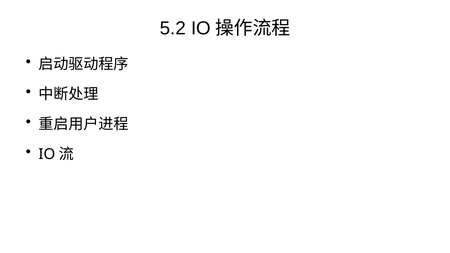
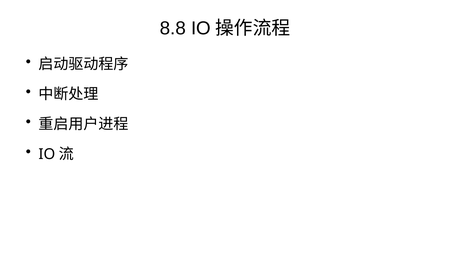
5.2: 5.2 -> 8.8 (173, 28)
